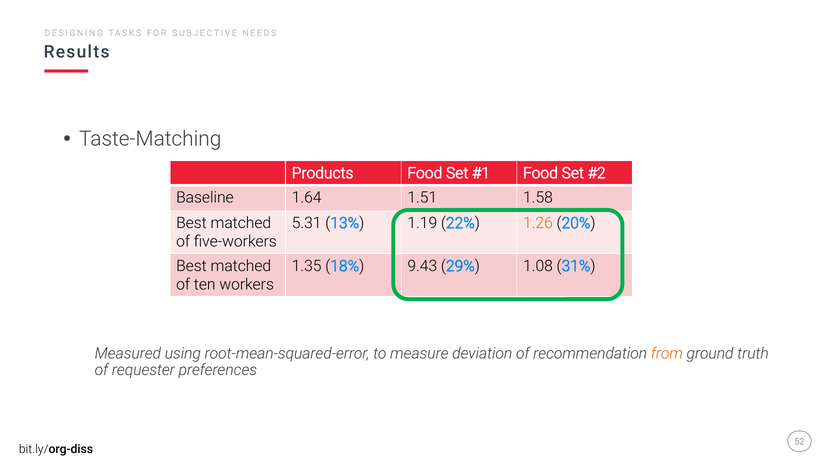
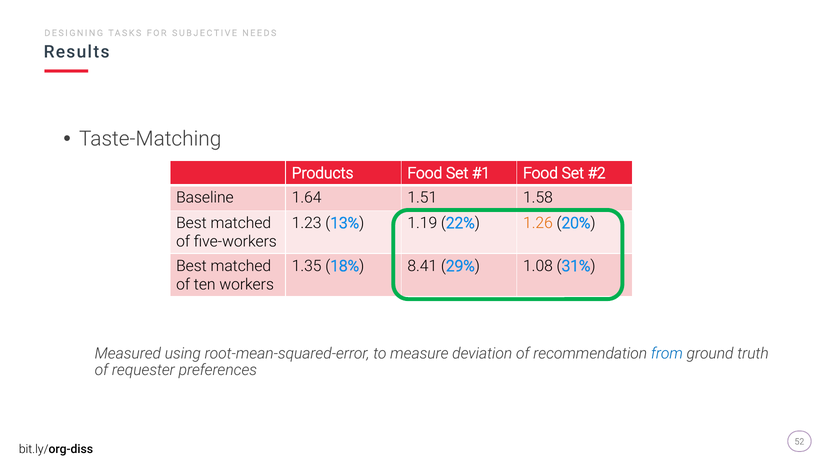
5.31: 5.31 -> 1.23 (307, 223)
9.43: 9.43 -> 8.41 (422, 266)
from colour: orange -> blue (667, 353)
